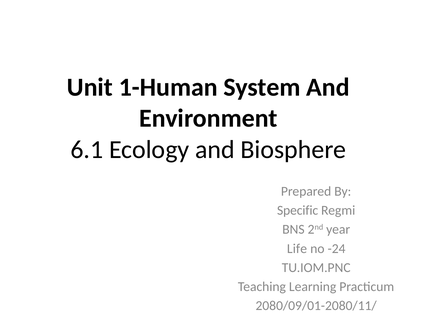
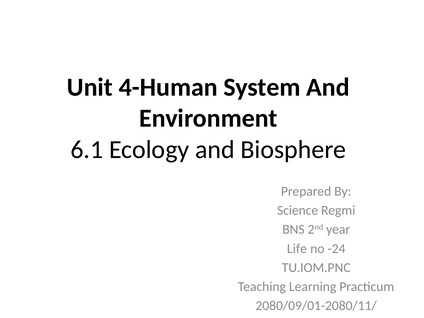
1-Human: 1-Human -> 4-Human (168, 87)
Specific: Specific -> Science (298, 210)
